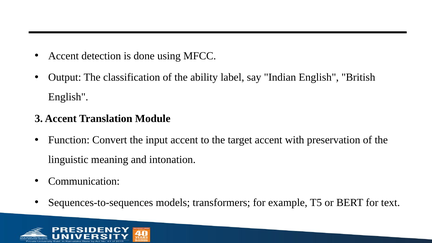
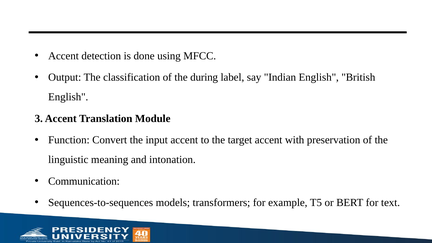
ability: ability -> during (204, 77)
